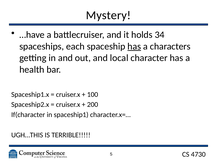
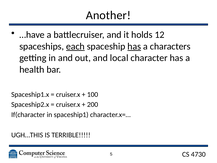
Mystery: Mystery -> Another (108, 15)
34: 34 -> 12 (160, 35)
each underline: none -> present (75, 46)
